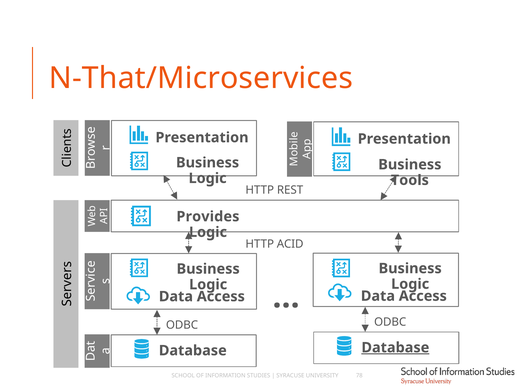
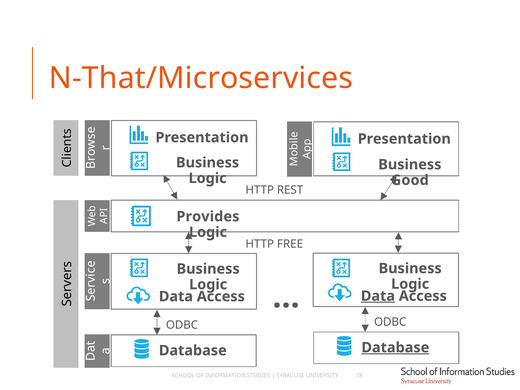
Tools: Tools -> Good (410, 180)
ACID: ACID -> FREE (290, 244)
Data underline: none -> present (378, 296)
